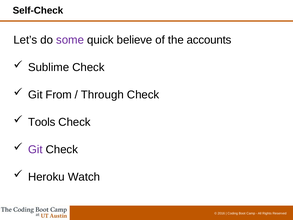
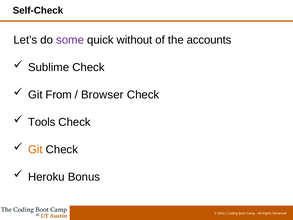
believe: believe -> without (135, 40)
Through: Through -> Browser (102, 95)
Git colour: purple -> orange (35, 149)
Watch: Watch -> Bonus (84, 177)
